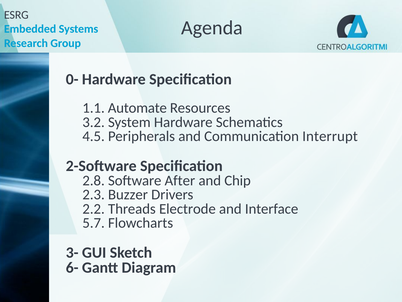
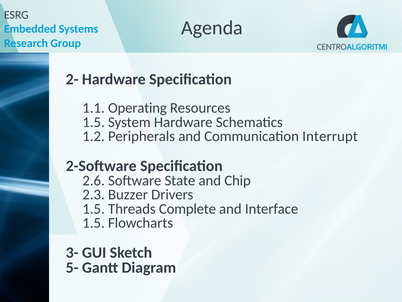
0-: 0- -> 2- (72, 79)
Automate: Automate -> Operating (137, 108)
3.2: 3.2 -> 1.5 (94, 122)
4.5: 4.5 -> 1.2 (94, 136)
2.8: 2.8 -> 2.6 (94, 180)
After: After -> State (180, 180)
2.2: 2.2 -> 1.5 (94, 209)
Electrode: Electrode -> Complete (187, 209)
5.7: 5.7 -> 1.5 (94, 223)
6-: 6- -> 5- (72, 267)
